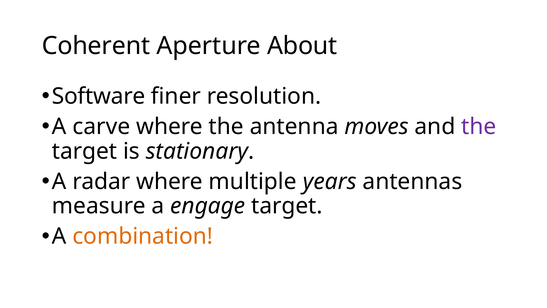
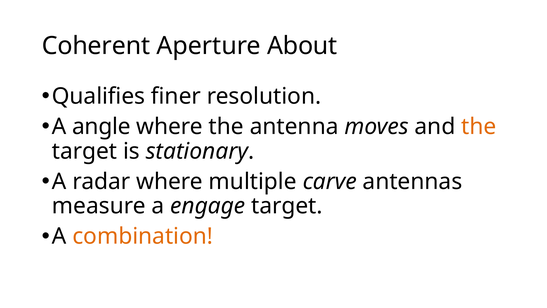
Software: Software -> Qualifies (99, 96)
carve: carve -> angle (101, 126)
the colour: purple -> orange (479, 126)
years: years -> carve (330, 181)
